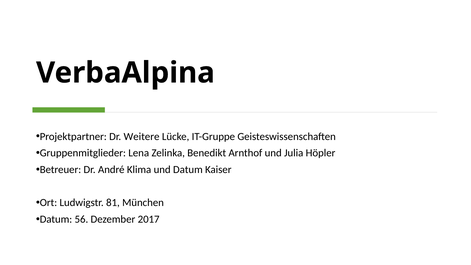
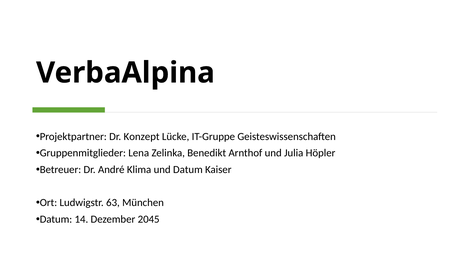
Weitere: Weitere -> Konzept (142, 136)
81: 81 -> 63 (113, 203)
56: 56 -> 14 (81, 219)
2017: 2017 -> 2045 (149, 219)
